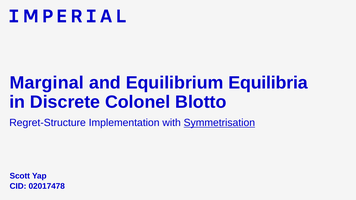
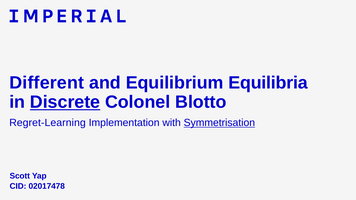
Marginal: Marginal -> Different (47, 83)
Discrete underline: none -> present (65, 102)
Regret-Structure: Regret-Structure -> Regret-Learning (47, 123)
